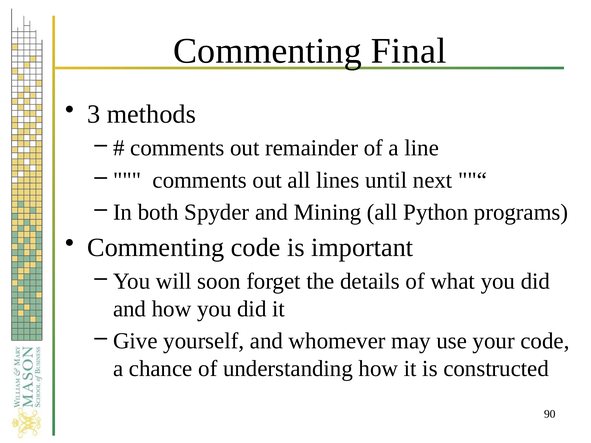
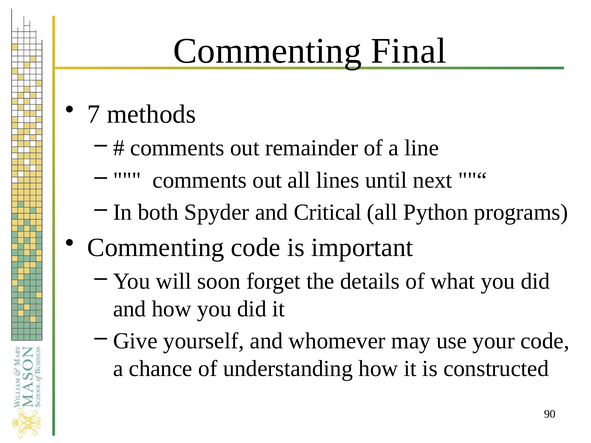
3: 3 -> 7 (94, 114)
Mining: Mining -> Critical (328, 212)
